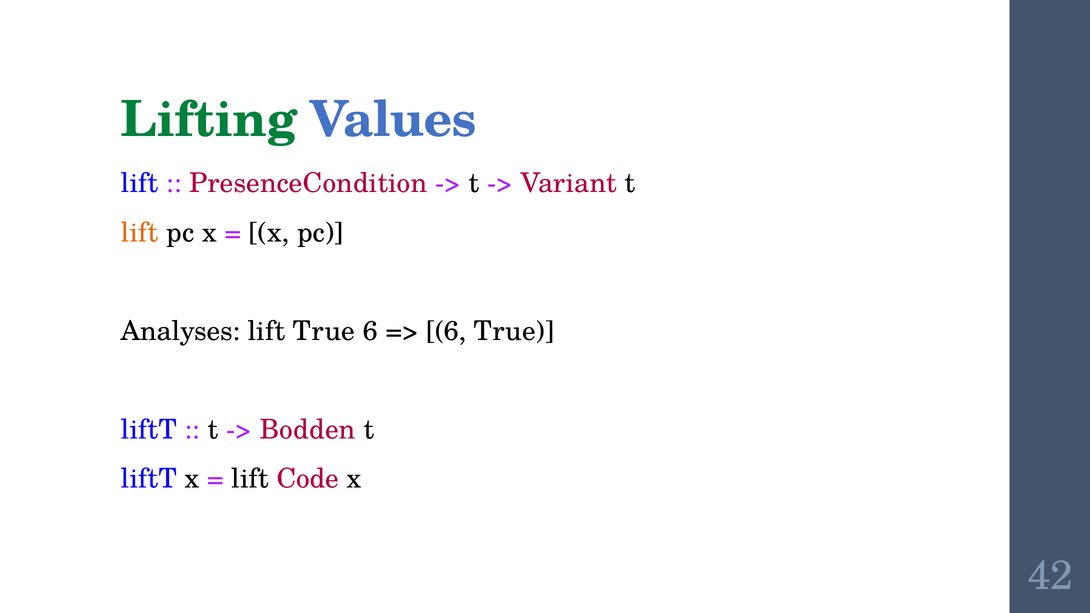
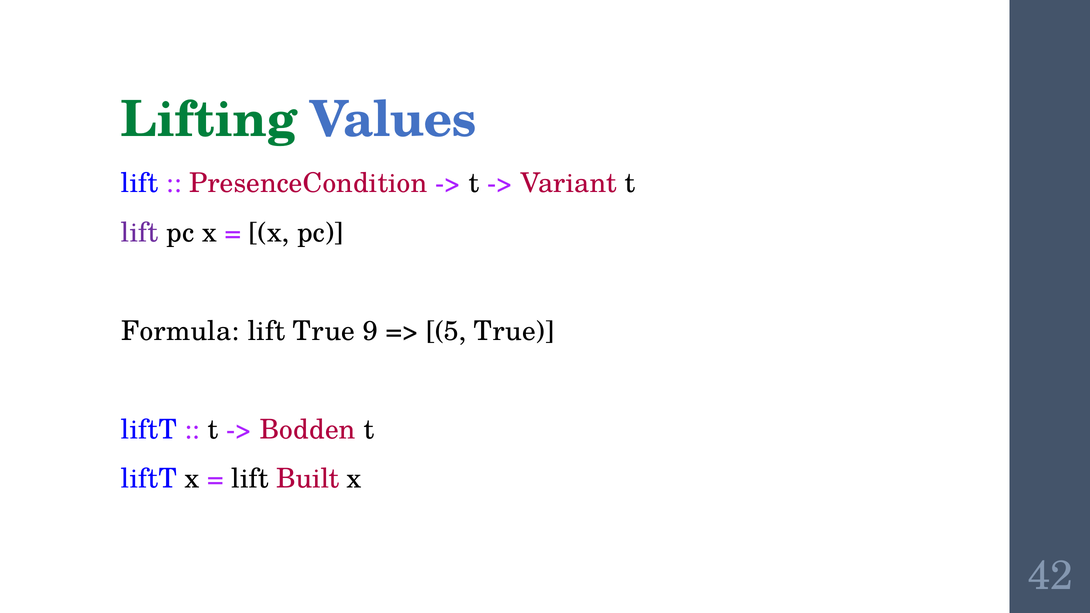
lift colour: orange -> purple (140, 233)
Analyses: Analyses -> Formula (180, 331)
True 6: 6 -> 9 (370, 331)
6: 6 -> 5 (446, 331)
Code: Code -> Built (308, 479)
